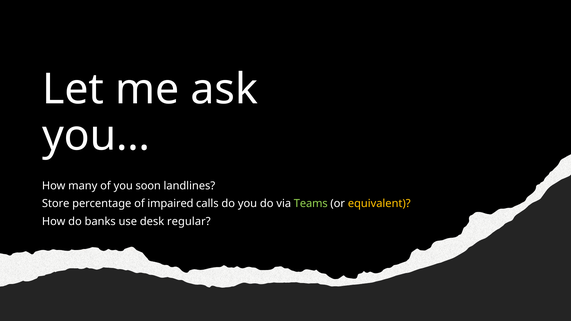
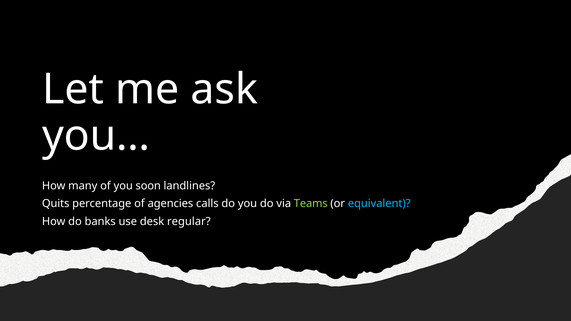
Store: Store -> Quits (56, 204)
impaired: impaired -> agencies (170, 204)
equivalent colour: yellow -> light blue (379, 204)
